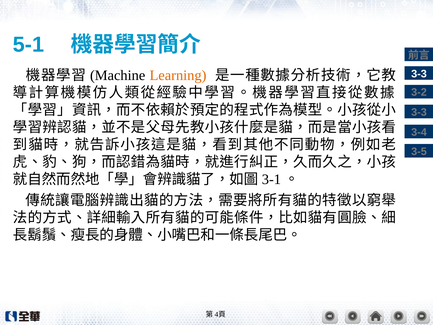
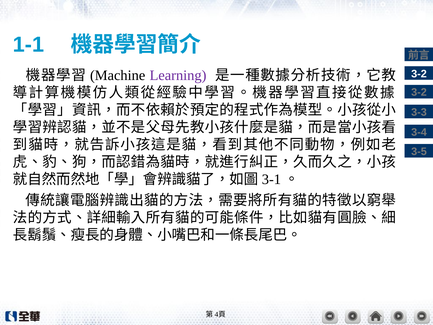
5-1: 5-1 -> 1-1 (28, 45)
3-3: 3-3 -> 3-2 (419, 74)
Learning colour: orange -> purple (178, 75)
